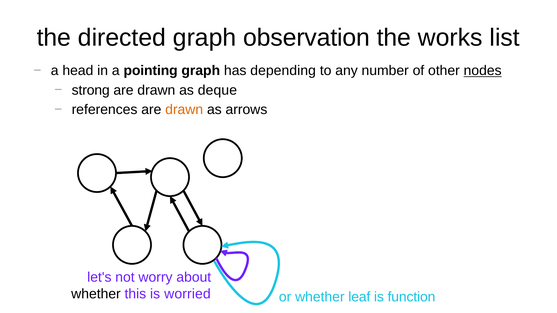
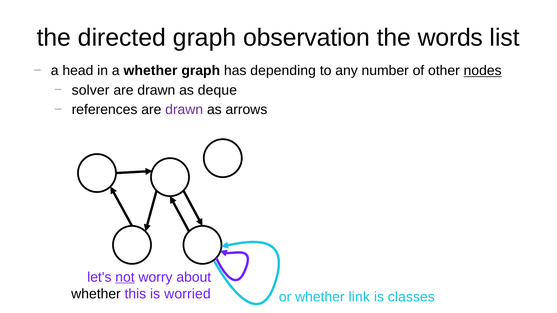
works: works -> words (450, 38)
a pointing: pointing -> whether (150, 71)
strong: strong -> solver (91, 90)
drawn colour: orange -> purple (184, 110)
not underline: none -> present (125, 277)
leaf: leaf -> link (359, 297)
function: function -> classes (411, 297)
